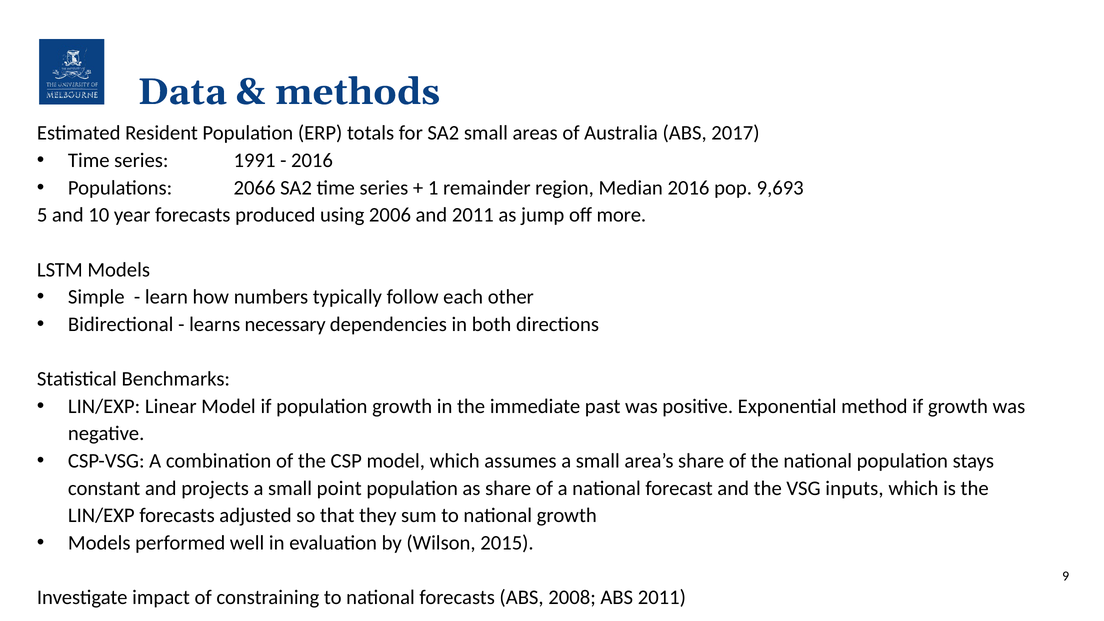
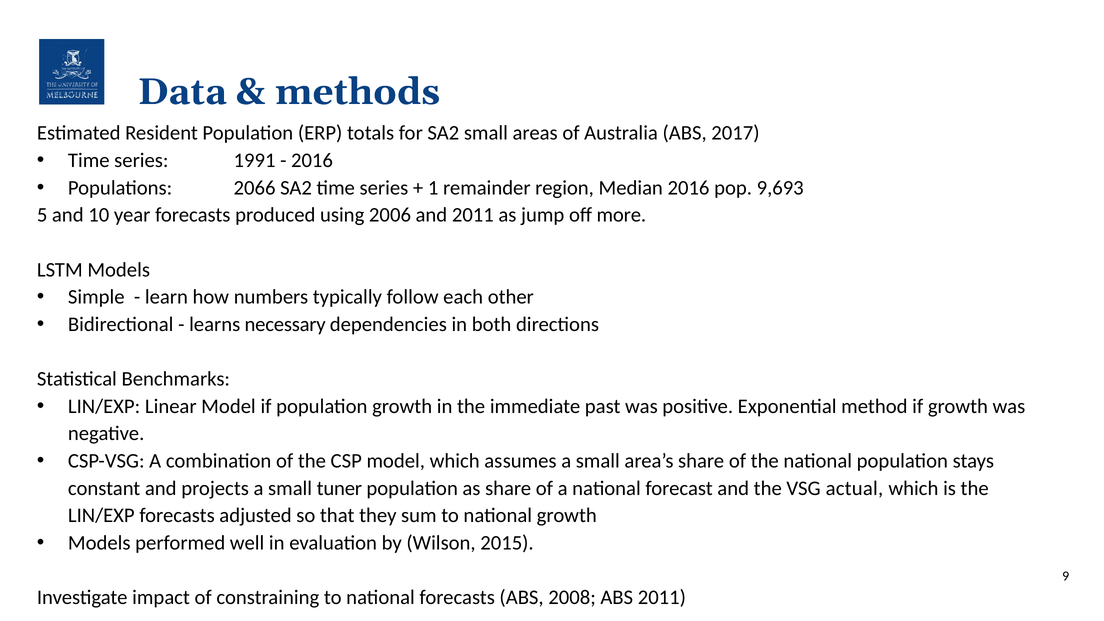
point: point -> tuner (339, 488)
inputs: inputs -> actual (854, 488)
